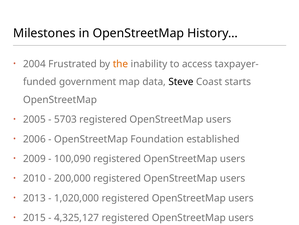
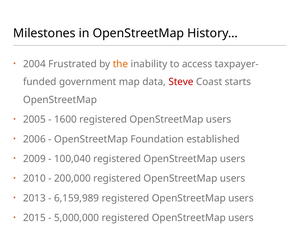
Steve colour: black -> red (181, 82)
5703: 5703 -> 1600 (65, 119)
100,090: 100,090 -> 100,040 (72, 158)
1,020,000: 1,020,000 -> 6,159,989 (77, 198)
4,325,127: 4,325,127 -> 5,000,000 (77, 217)
